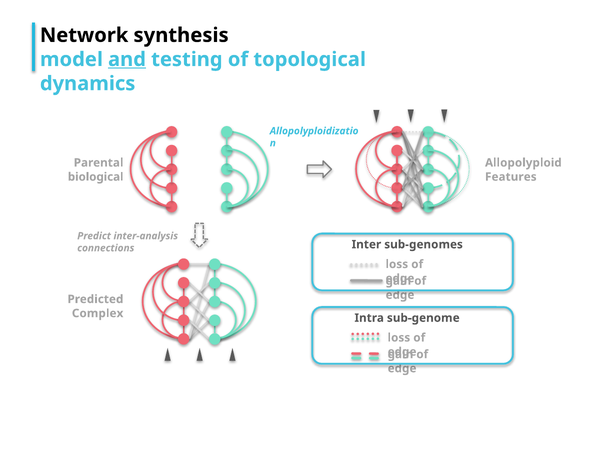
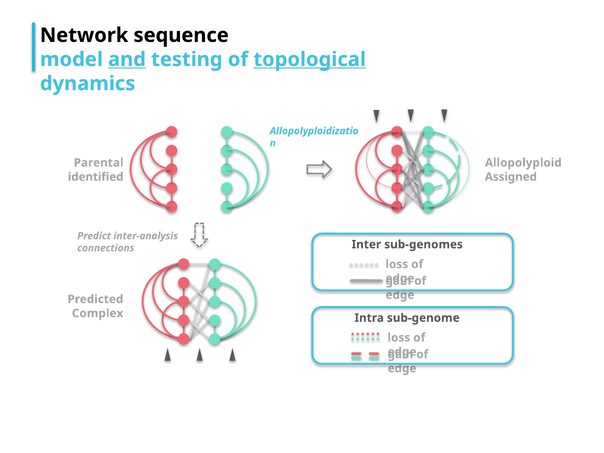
synthesis: synthesis -> sequence (181, 35)
topological underline: none -> present (310, 59)
biological: biological -> identified (96, 177)
Features: Features -> Assigned (511, 177)
